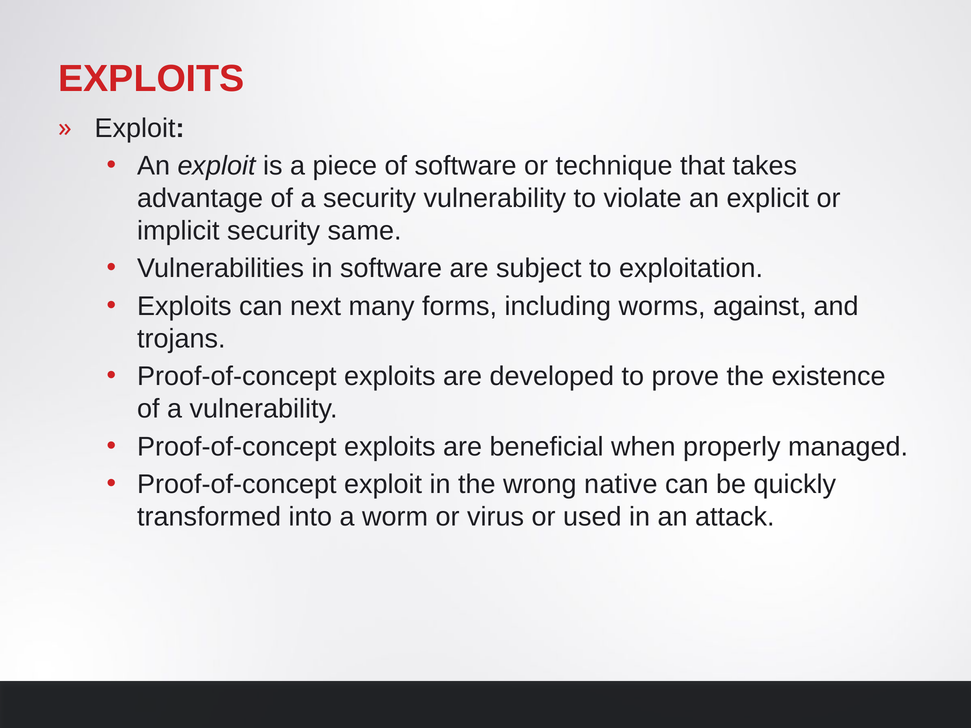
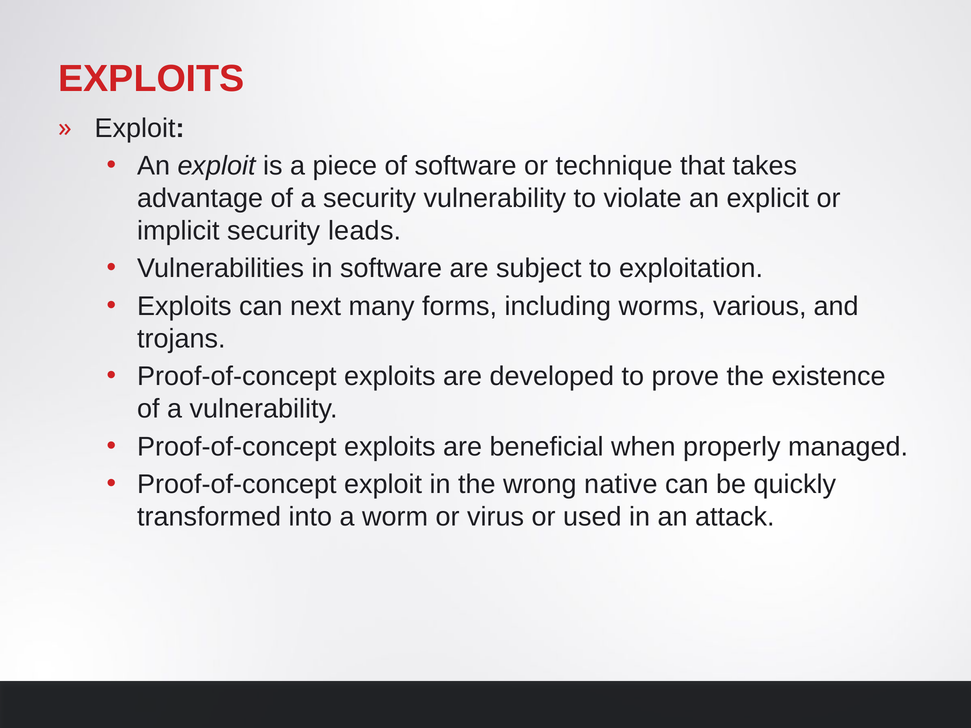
same: same -> leads (365, 231)
against: against -> various (760, 306)
